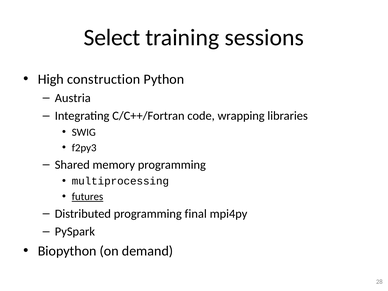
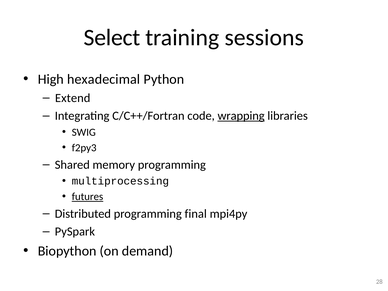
construction: construction -> hexadecimal (104, 79)
Austria: Austria -> Extend (73, 98)
wrapping underline: none -> present (241, 116)
